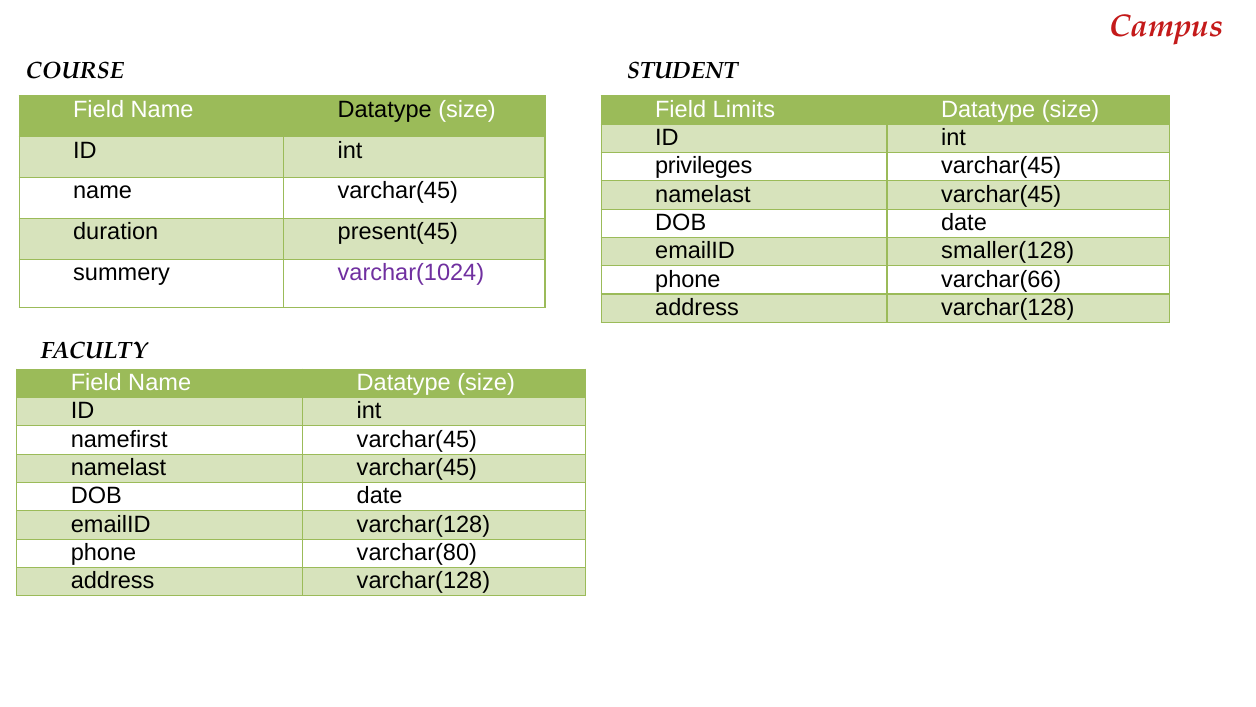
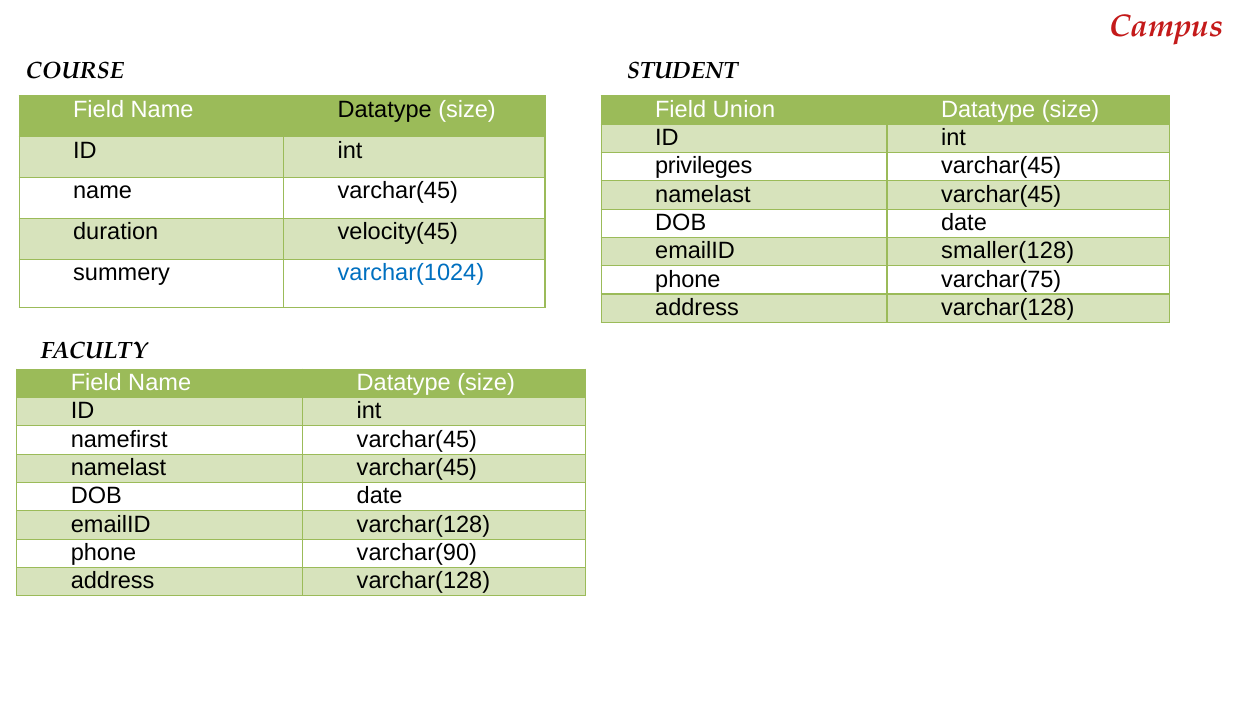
Limits: Limits -> Union (744, 109)
present(45: present(45 -> velocity(45 (398, 232)
varchar(1024 colour: purple -> blue (411, 273)
varchar(66: varchar(66 -> varchar(75 (1001, 279)
varchar(80: varchar(80 -> varchar(90 (417, 552)
